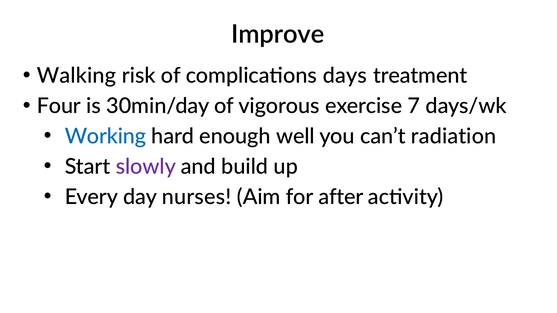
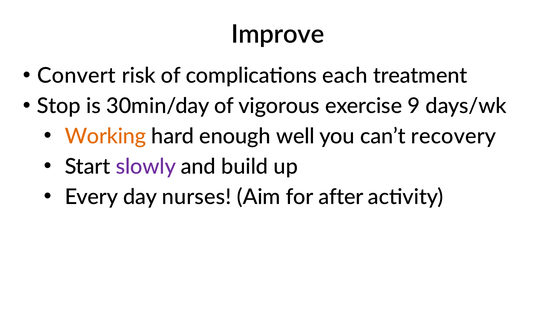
Walking: Walking -> Convert (77, 76)
days: days -> each (345, 76)
Four: Four -> Stop (59, 106)
7: 7 -> 9 (414, 106)
Working colour: blue -> orange (105, 137)
radiation: radiation -> recovery (454, 137)
